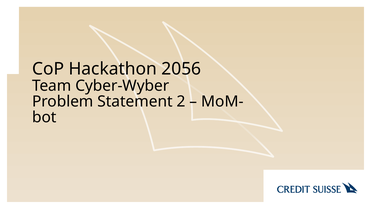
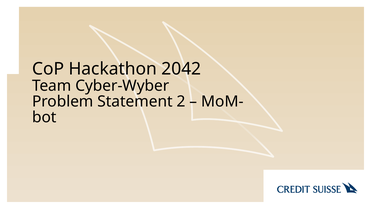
2056: 2056 -> 2042 (181, 69)
